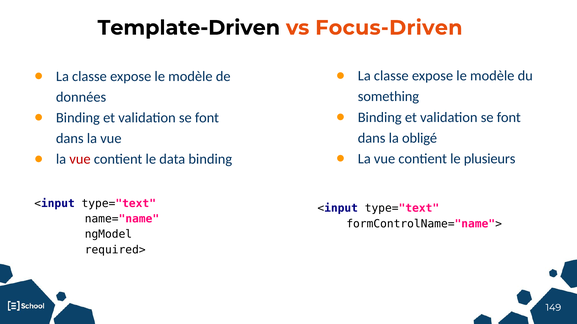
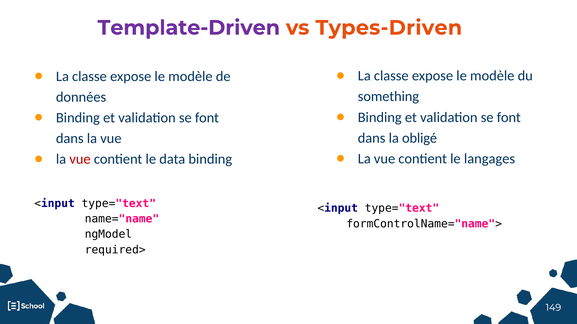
Template-Driven colour: black -> purple (189, 28)
Focus-Driven: Focus-Driven -> Types-Driven (389, 28)
plusieurs: plusieurs -> langages (490, 159)
